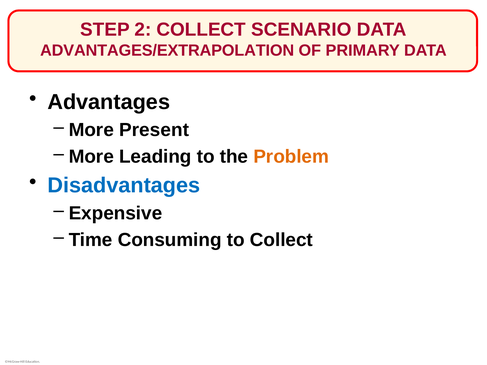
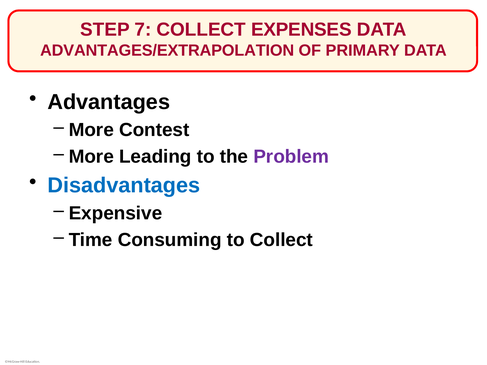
2: 2 -> 7 (143, 30)
SCENARIO: SCENARIO -> EXPENSES (301, 30)
Present: Present -> Contest (154, 130)
Problem colour: orange -> purple (291, 157)
